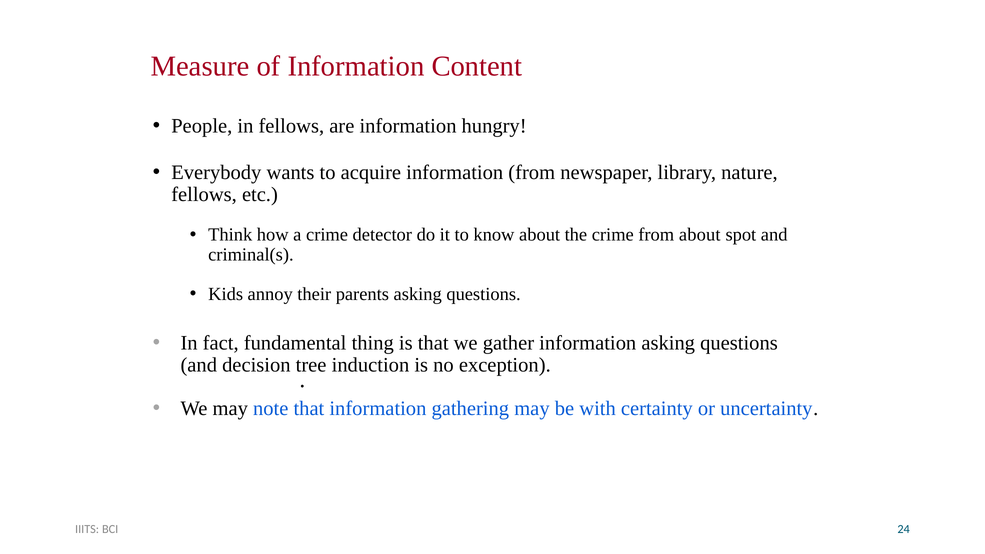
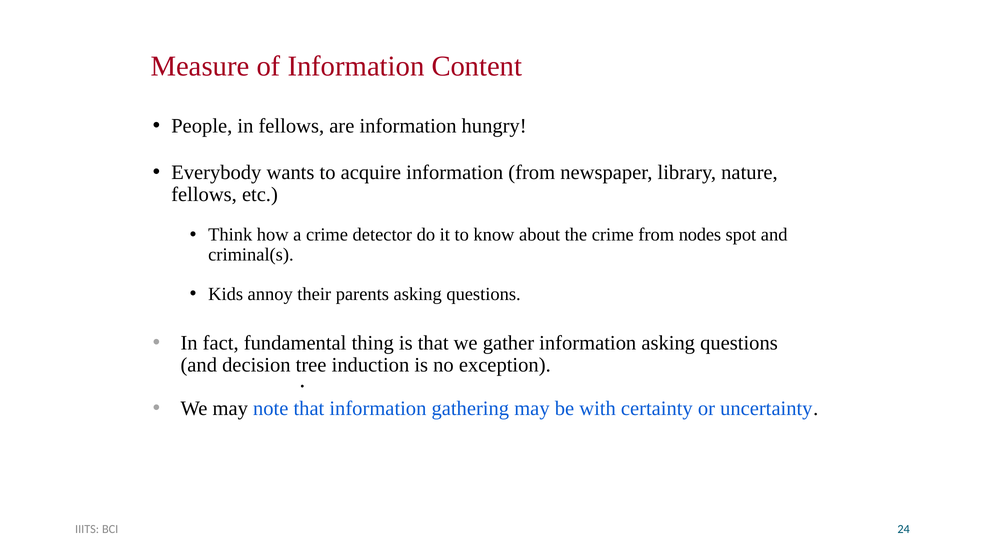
from about: about -> nodes (700, 235)
